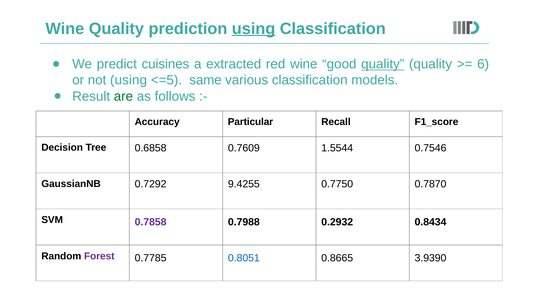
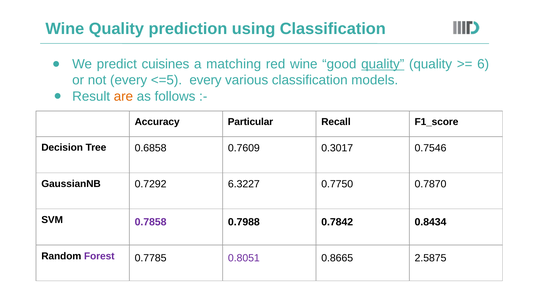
using underline: present -> none (254, 29)
extracted: extracted -> matching (234, 64)
not using: using -> every (129, 80)
<=5 same: same -> every (206, 80)
are colour: green -> orange (123, 96)
1.5544: 1.5544 -> 0.3017 (337, 148)
9.4255: 9.4255 -> 6.3227 (244, 184)
0.2932: 0.2932 -> 0.7842 (337, 222)
0.8051 colour: blue -> purple (244, 258)
3.9390: 3.9390 -> 2.5875 (430, 258)
